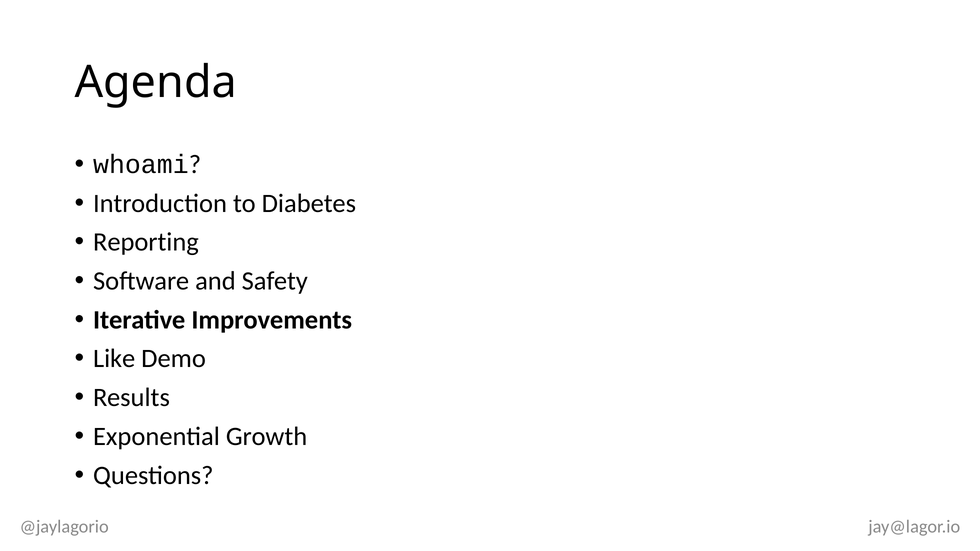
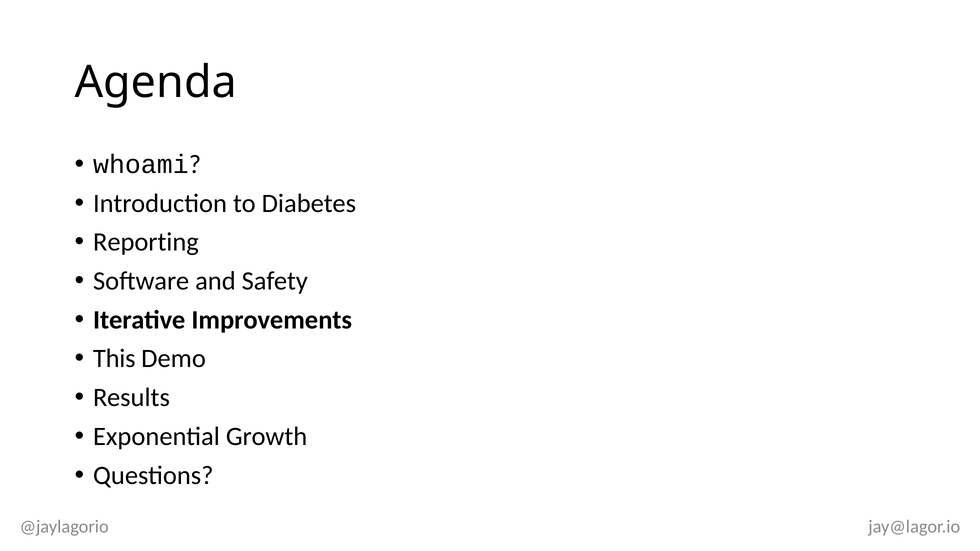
Like: Like -> This (114, 359)
